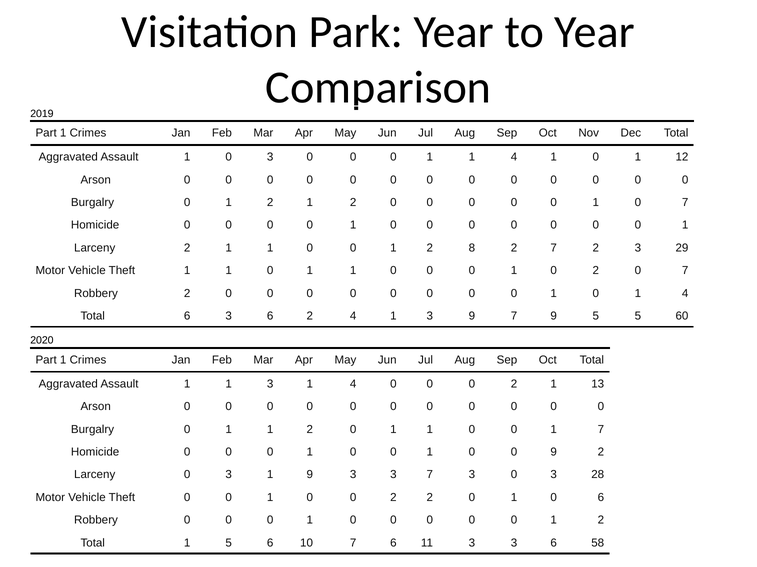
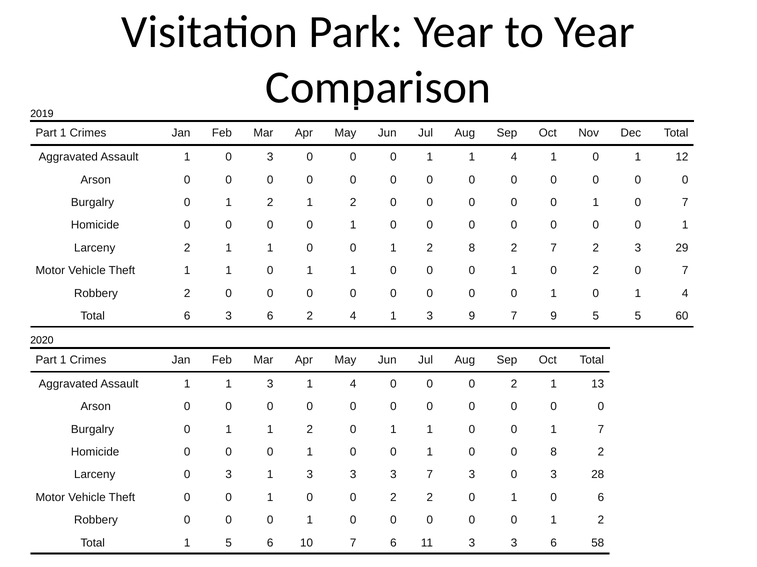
0 9: 9 -> 8 (554, 453)
3 1 9: 9 -> 3 (310, 475)
